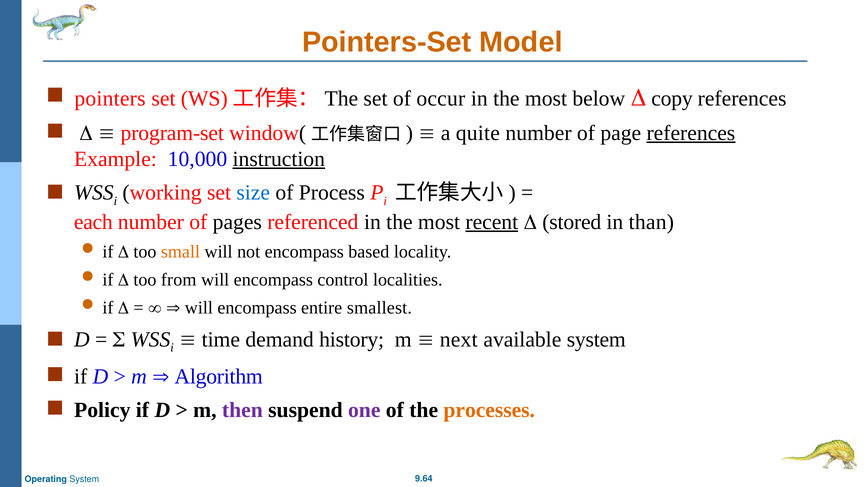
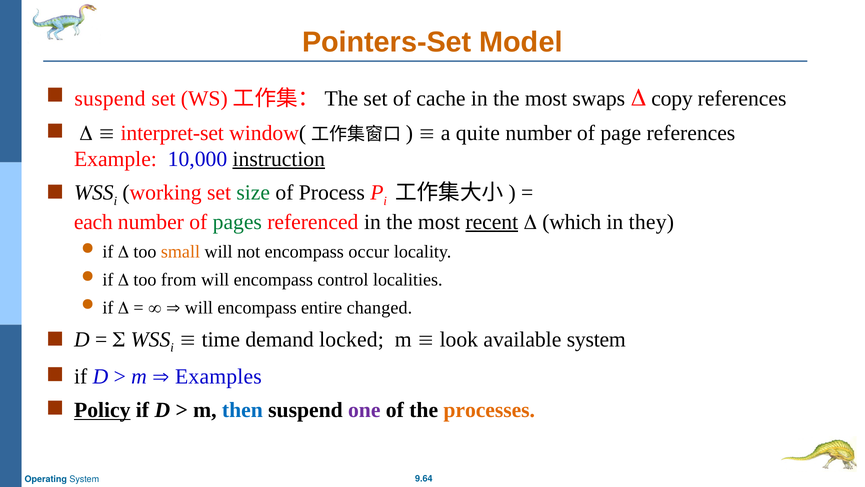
pointers: pointers -> suspend (110, 99)
occur: occur -> cache (441, 99)
below: below -> swaps (599, 99)
program-set: program-set -> interpret-set (172, 133)
references underline: present -> none (691, 133)
size colour: blue -> green (253, 192)
pages colour: black -> green (237, 222)
stored: stored -> which (572, 222)
than: than -> they (651, 222)
based: based -> occur (369, 252)
smallest: smallest -> changed (379, 308)
history: history -> locked (352, 339)
next: next -> look (459, 339)
Algorithm: Algorithm -> Examples (218, 376)
Policy underline: none -> present (102, 410)
then colour: purple -> blue (242, 410)
